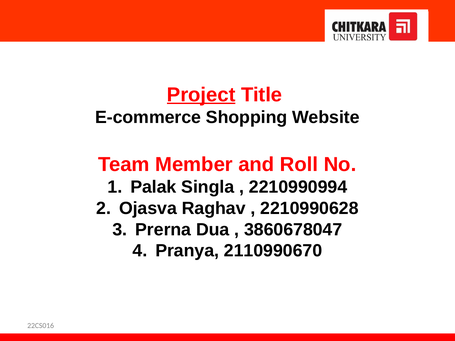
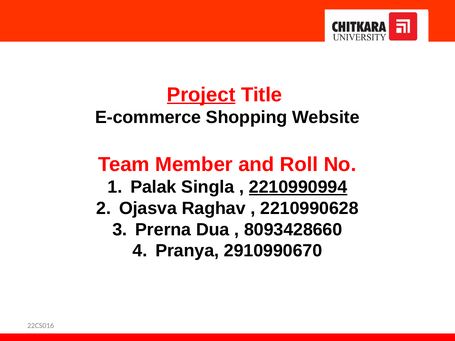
2210990994 underline: none -> present (298, 187)
3860678047: 3860678047 -> 8093428660 (293, 230)
2110990670: 2110990670 -> 2910990670 (273, 251)
